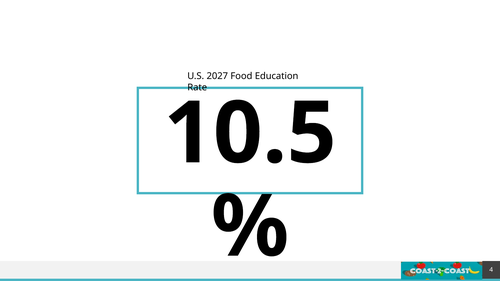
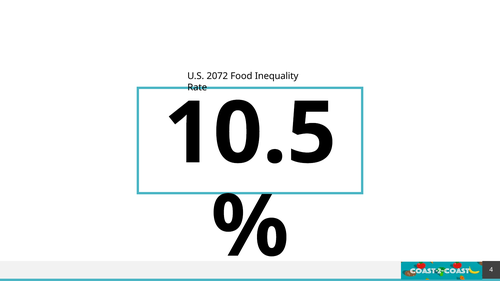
2027: 2027 -> 2072 (217, 76)
Education: Education -> Inequality (277, 76)
